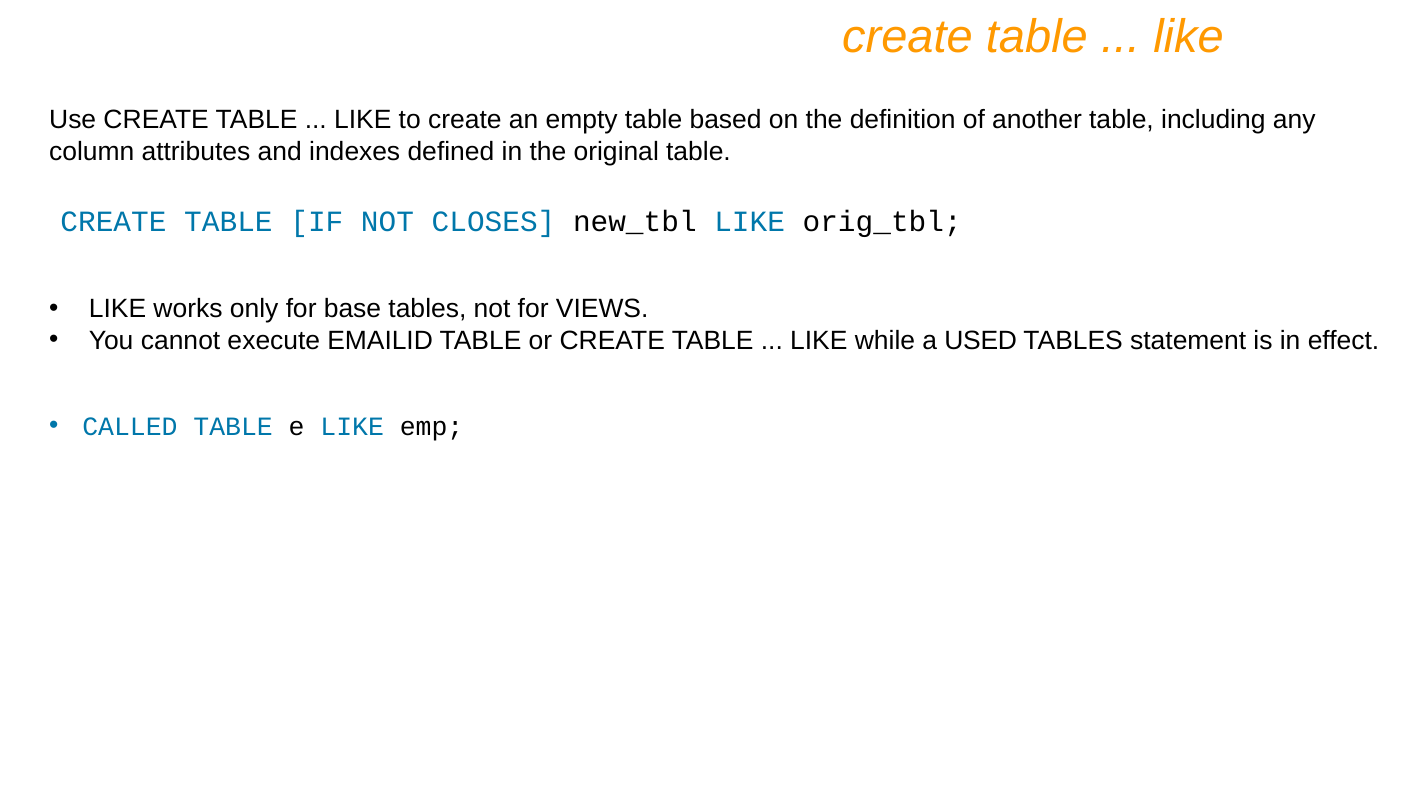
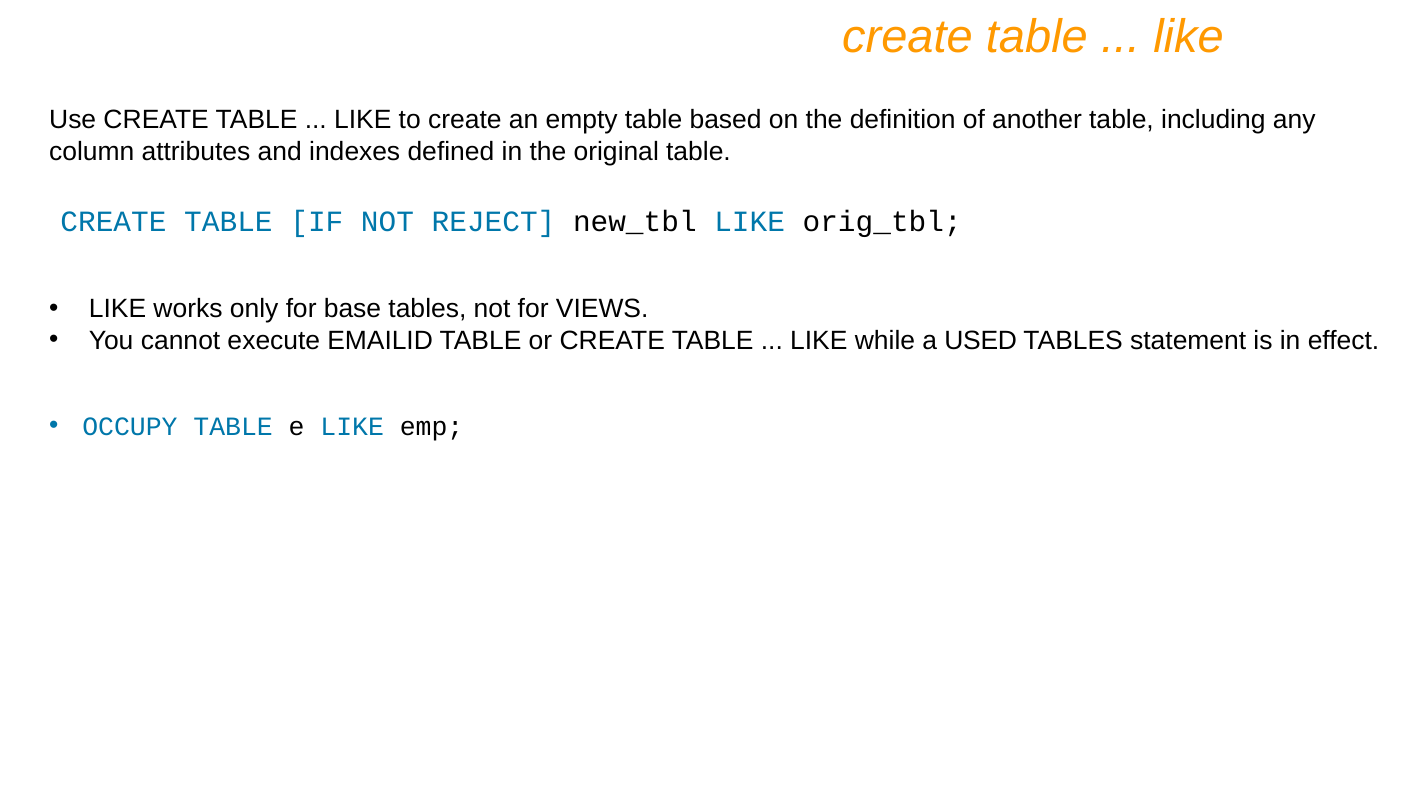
CLOSES: CLOSES -> REJECT (494, 222)
CALLED: CALLED -> OCCUPY (130, 427)
